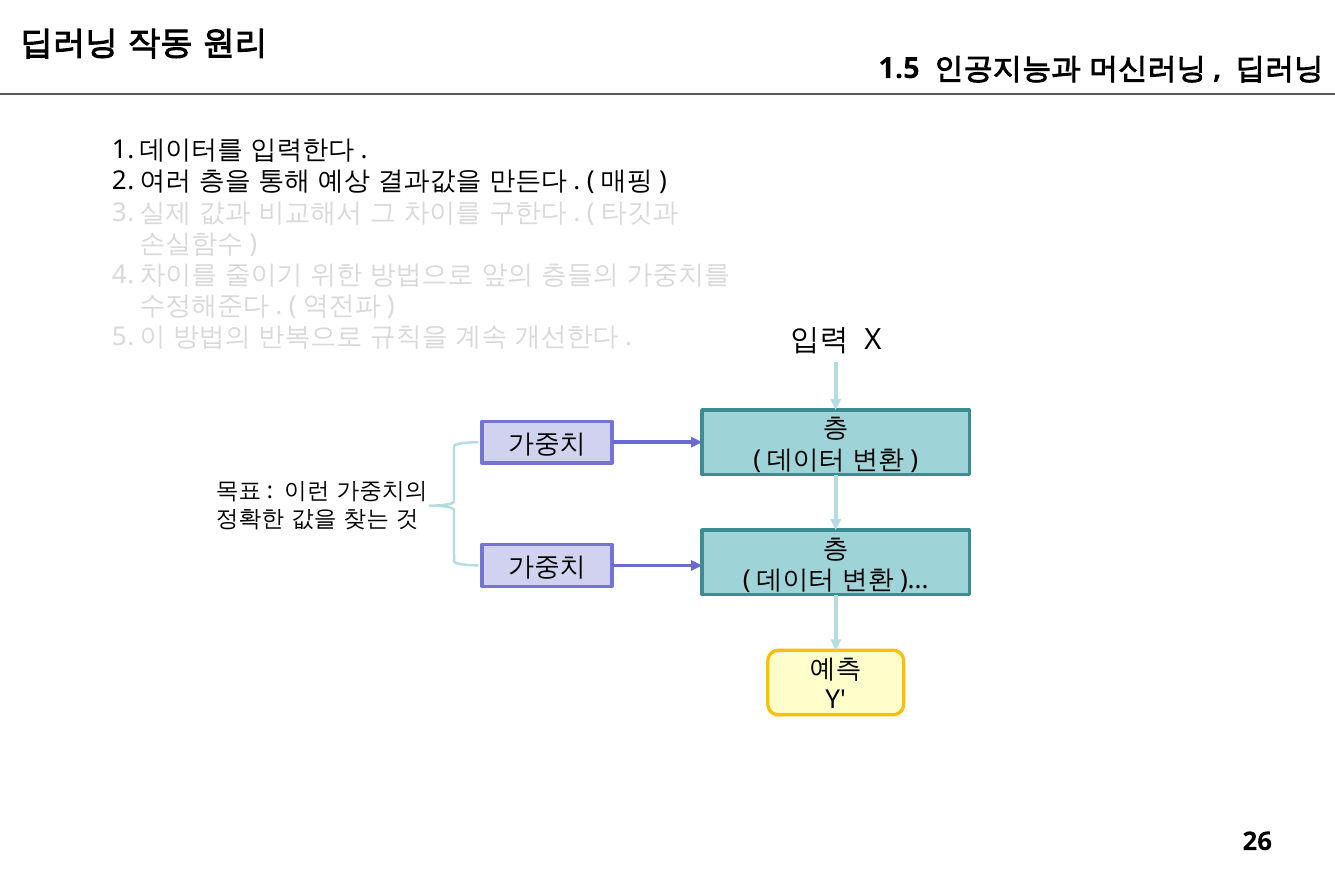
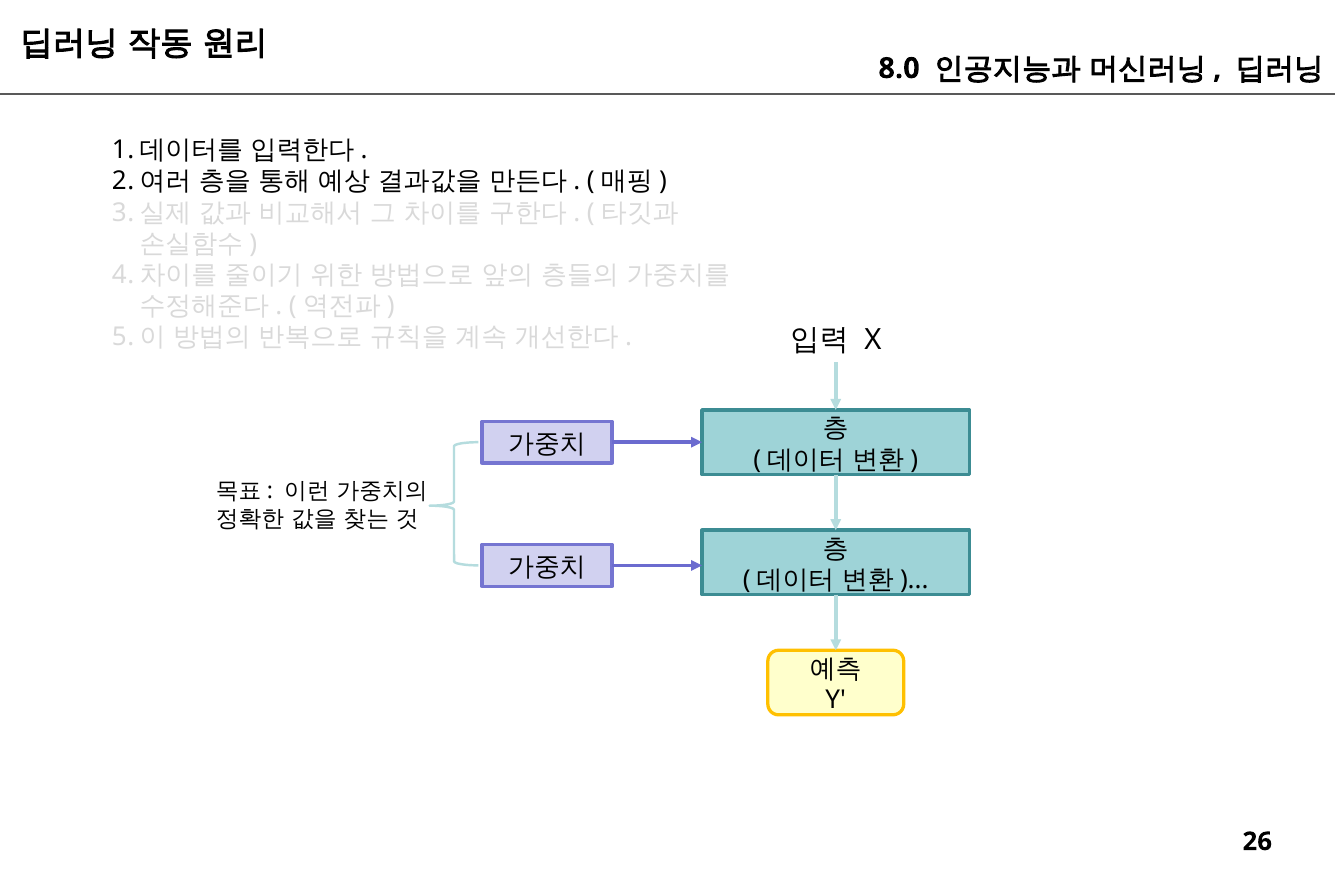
1.5: 1.5 -> 8.0 (899, 68)
